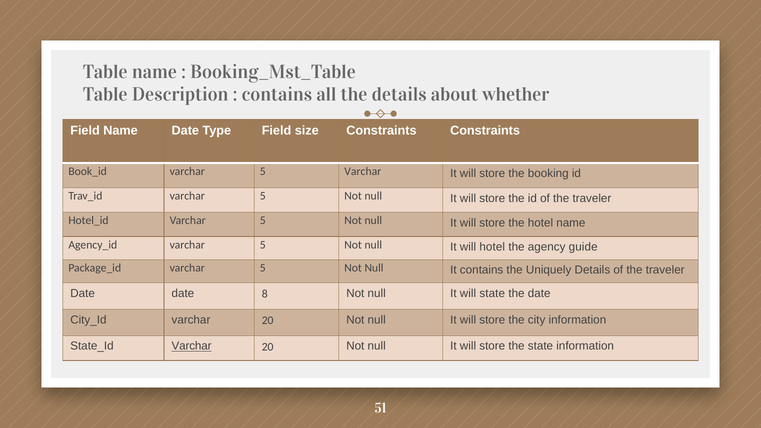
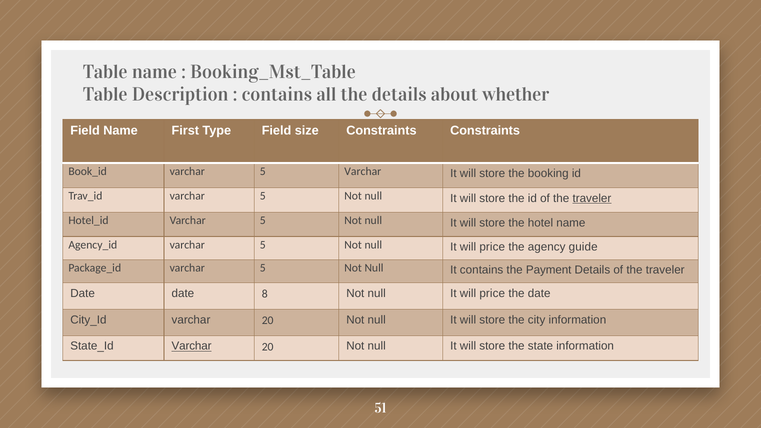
Name Date: Date -> First (185, 131)
traveler underline: none -> present (592, 198)
hotel: hotel -> price (492, 247)
Uniquely: Uniquely -> Payment (549, 270)
state: state -> price (492, 293)
